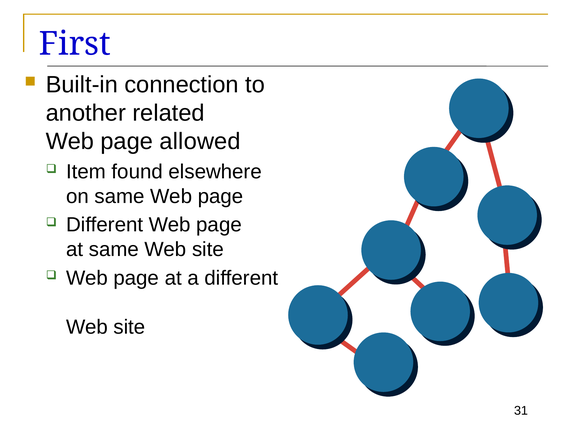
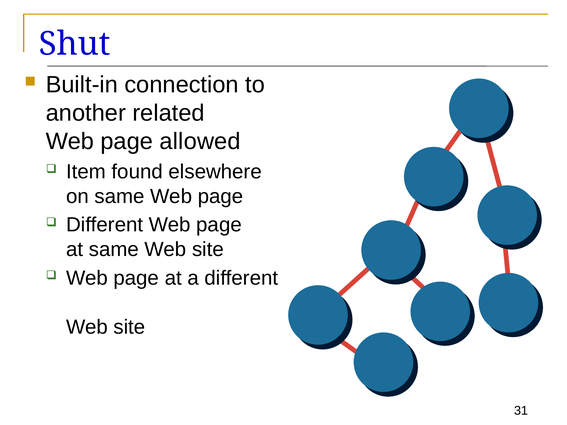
First: First -> Shut (75, 44)
